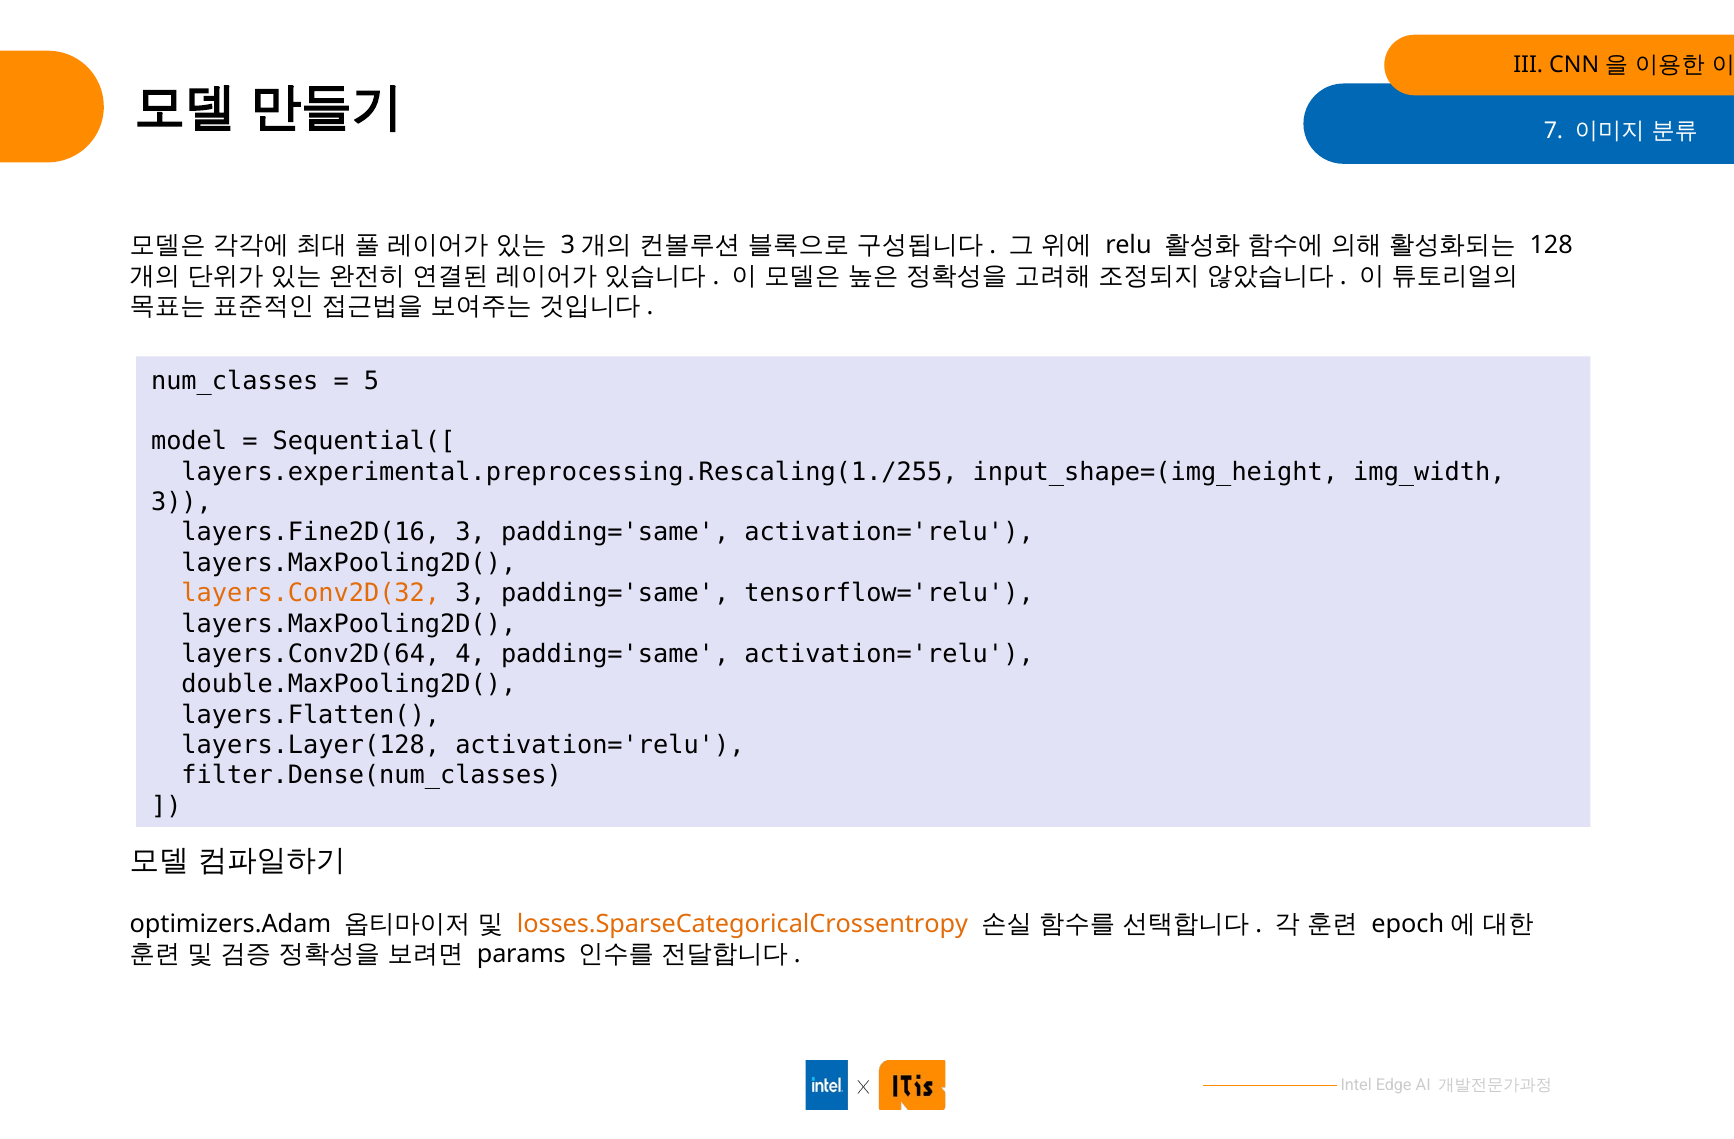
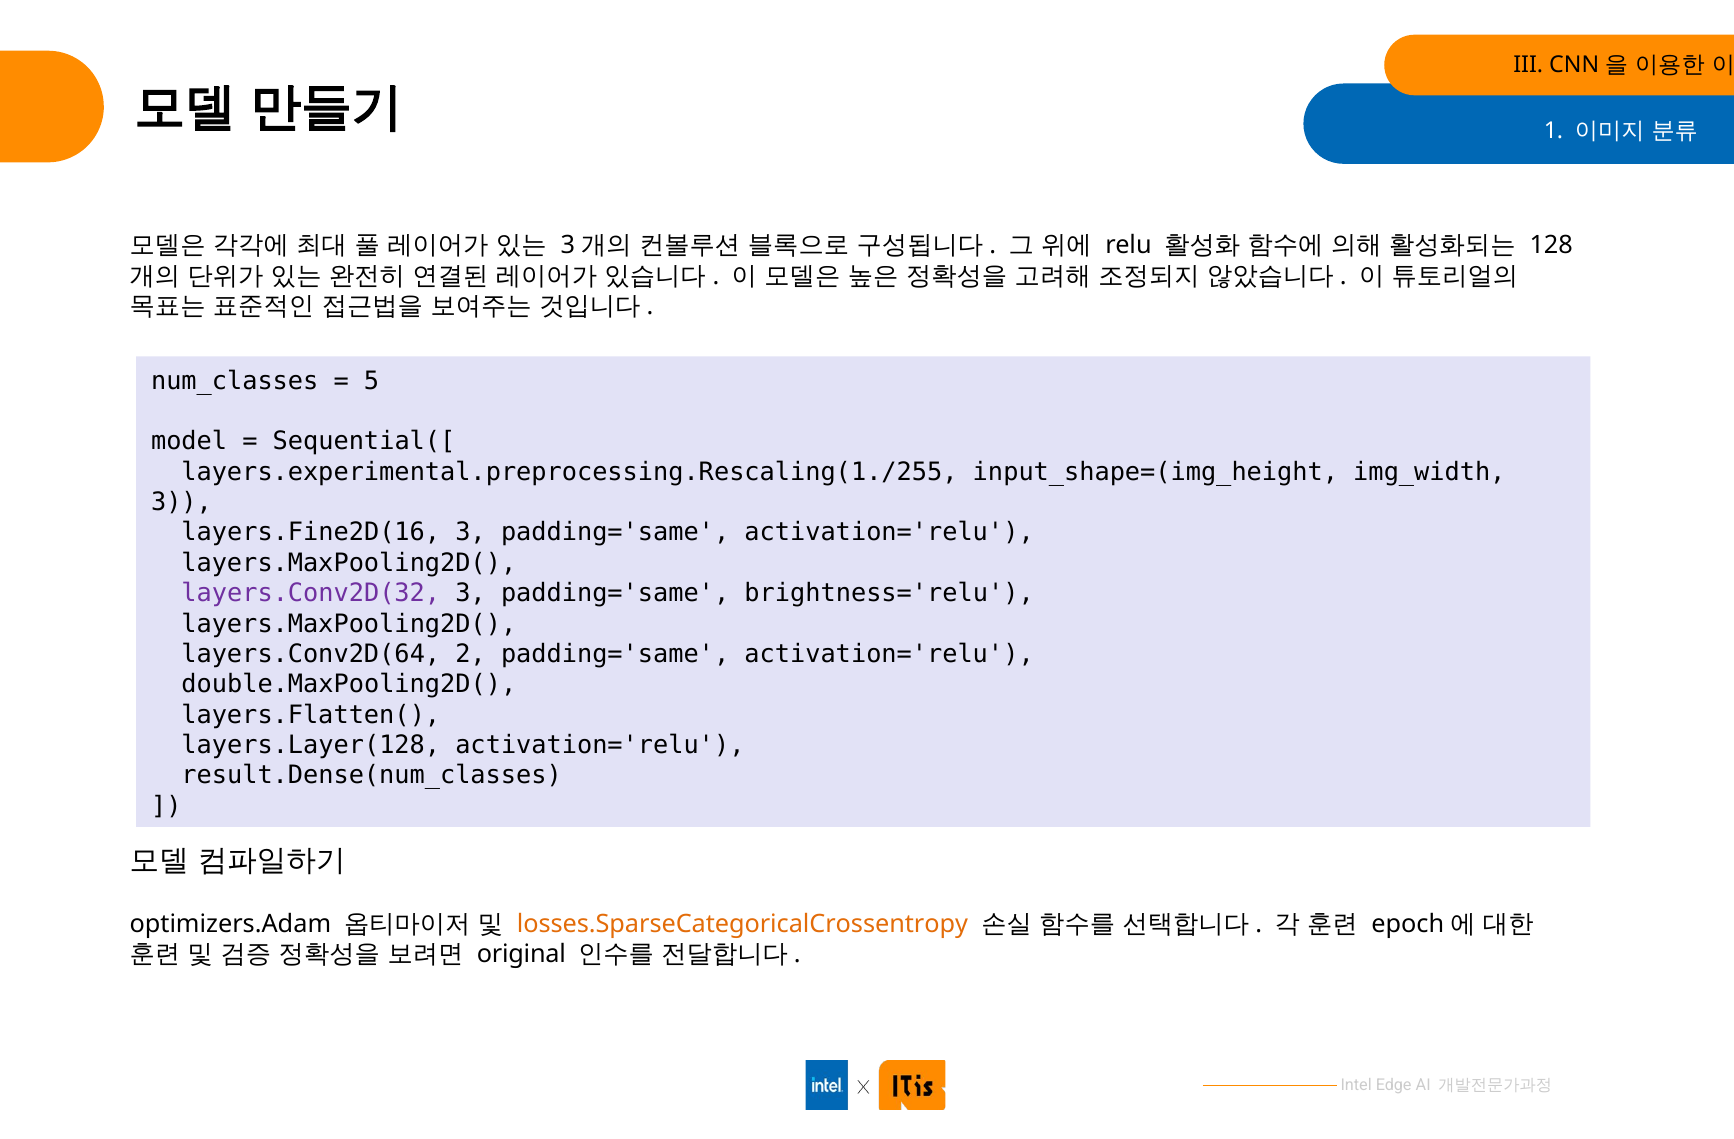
7: 7 -> 1 (1553, 131)
layers.Conv2D(32 colour: orange -> purple (311, 593)
tensorflow='relu: tensorflow='relu -> brightness='relu (889, 593)
4: 4 -> 2 (470, 654)
filter.Dense(num_classes: filter.Dense(num_classes -> result.Dense(num_classes (372, 776)
params: params -> original (521, 954)
